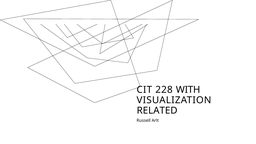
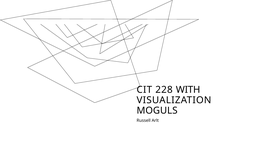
RELATED: RELATED -> MOGULS (157, 110)
